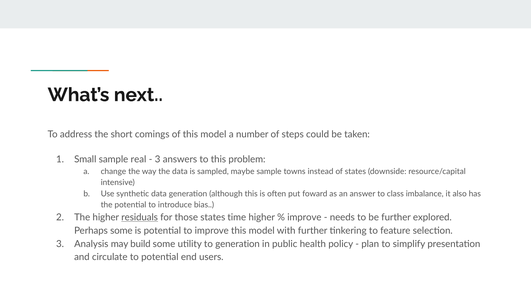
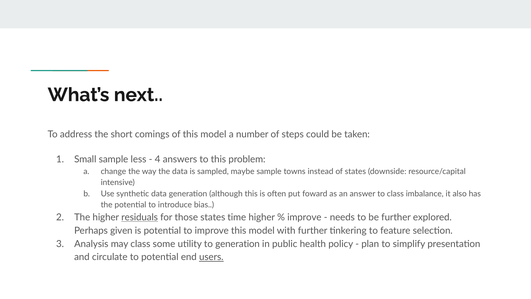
real: real -> less (138, 159)
3: 3 -> 4 (158, 159)
Perhaps some: some -> given (121, 230)
may build: build -> class (140, 244)
users underline: none -> present (211, 257)
